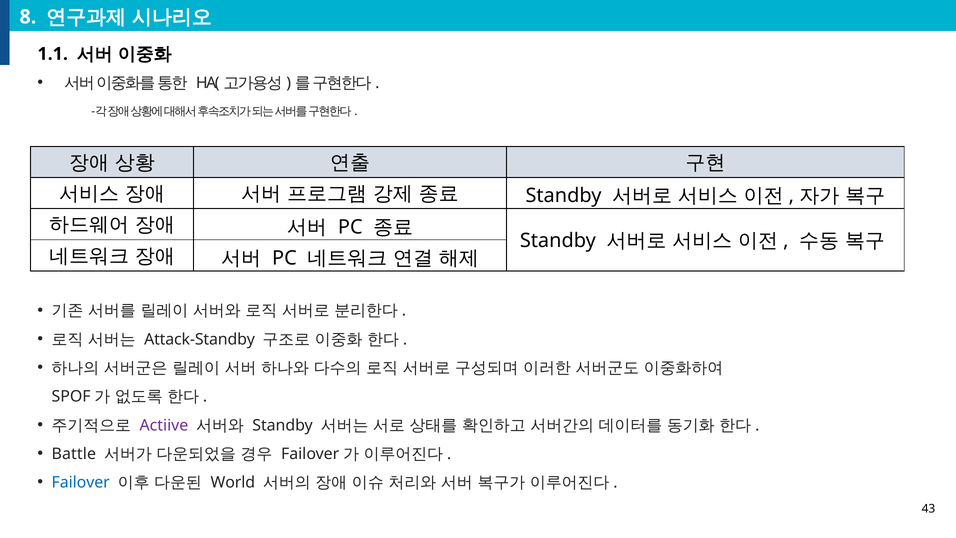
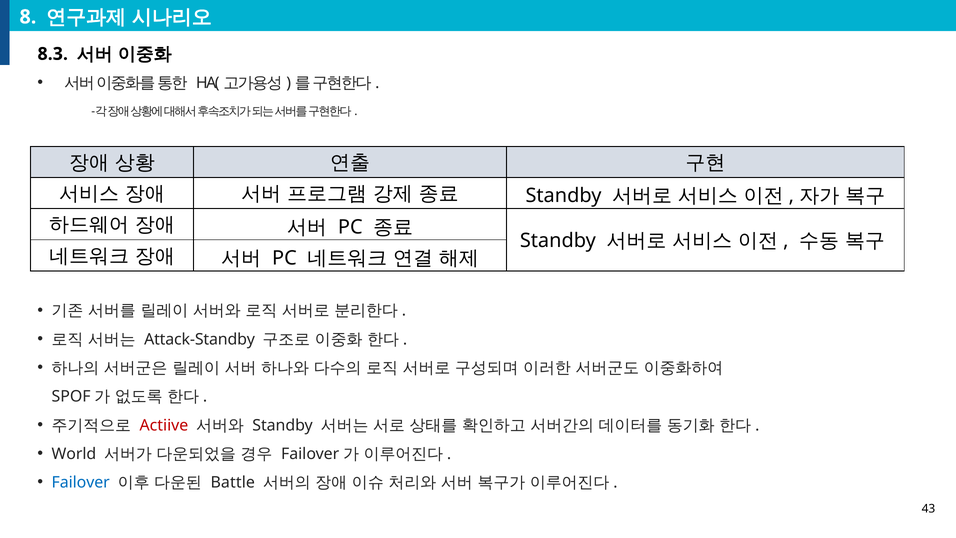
1.1: 1.1 -> 8.3 (53, 54)
Actiive colour: purple -> red (164, 425)
Battle: Battle -> World (74, 454)
World: World -> Battle (233, 482)
